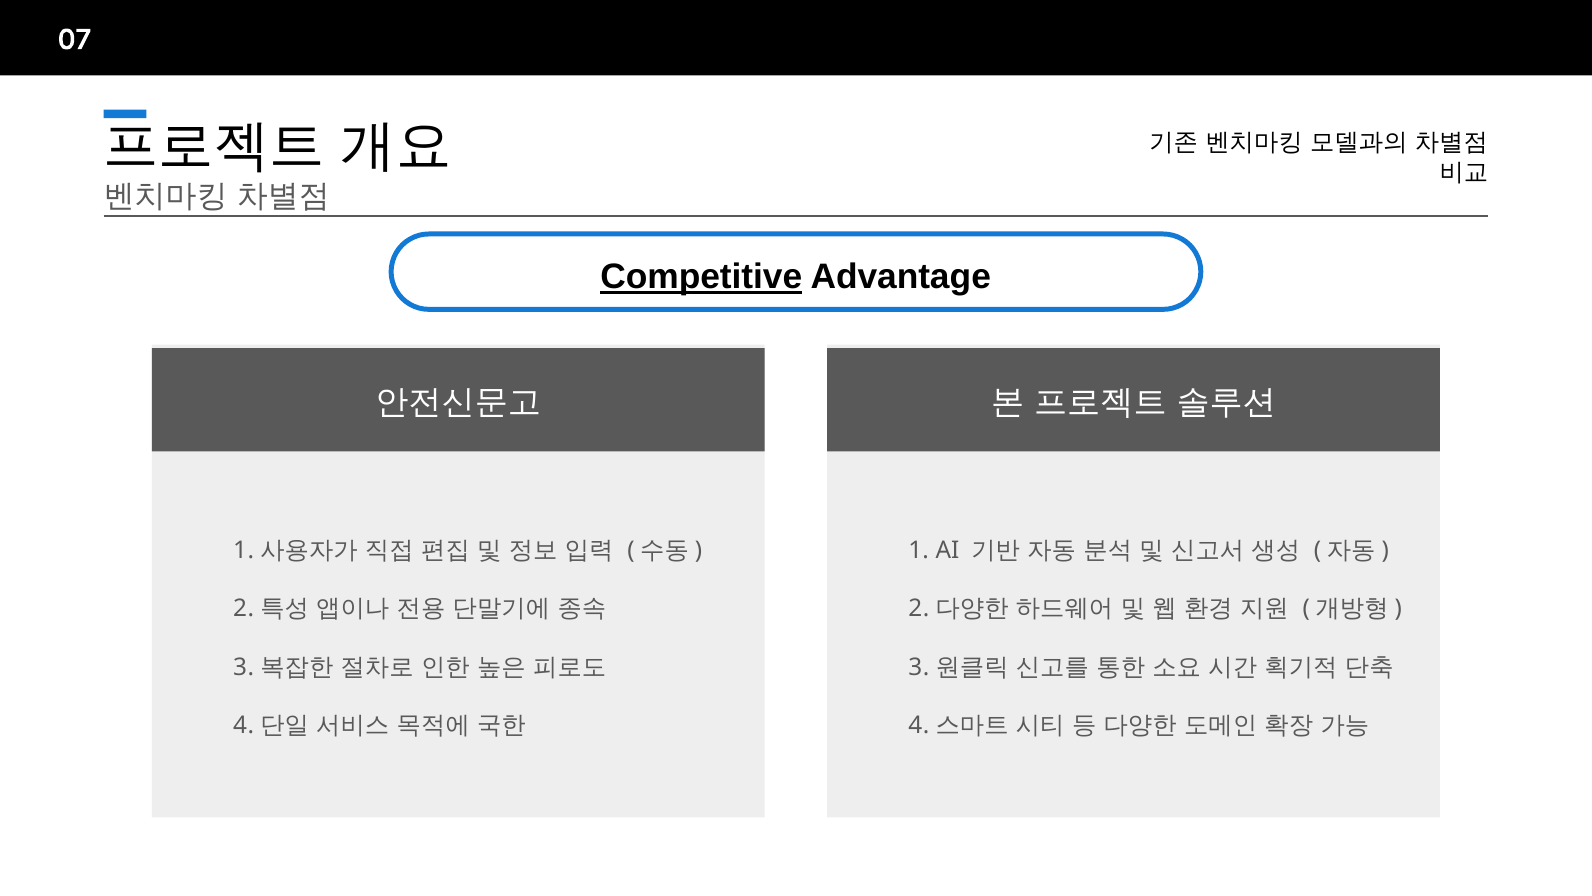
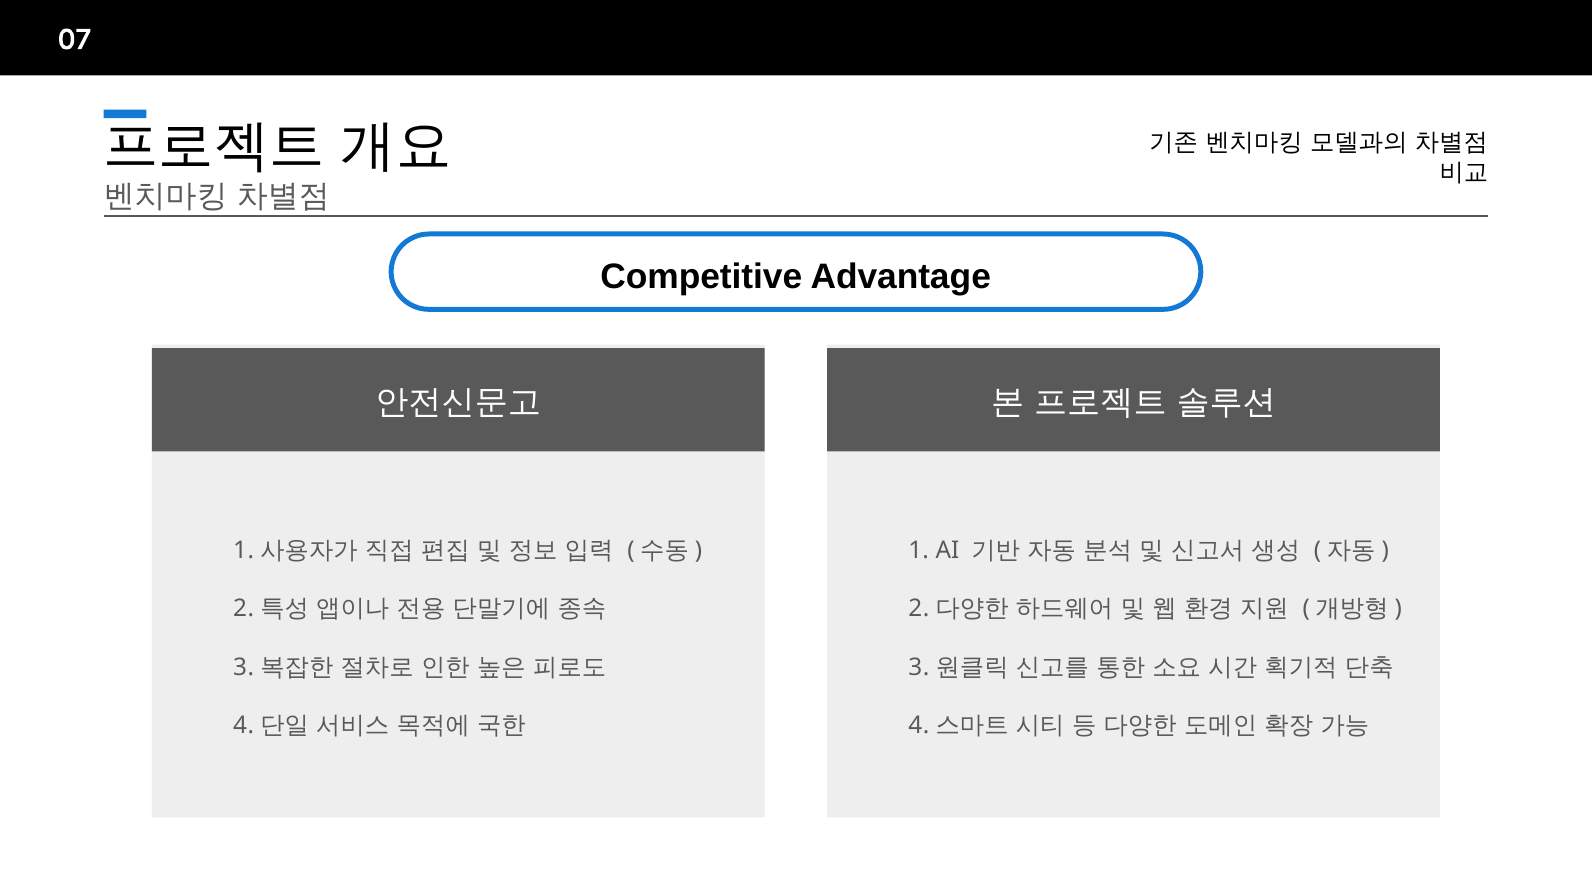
Competitive underline: present -> none (701, 277)
